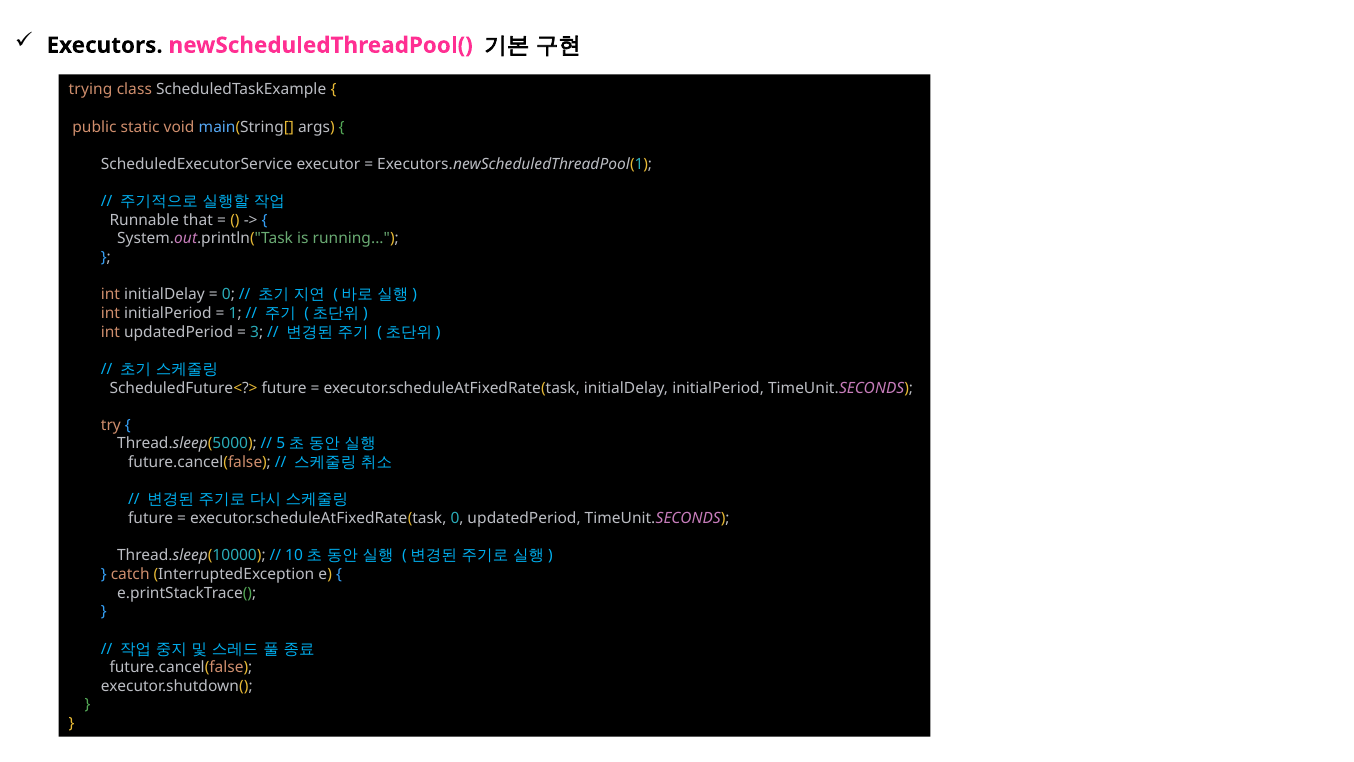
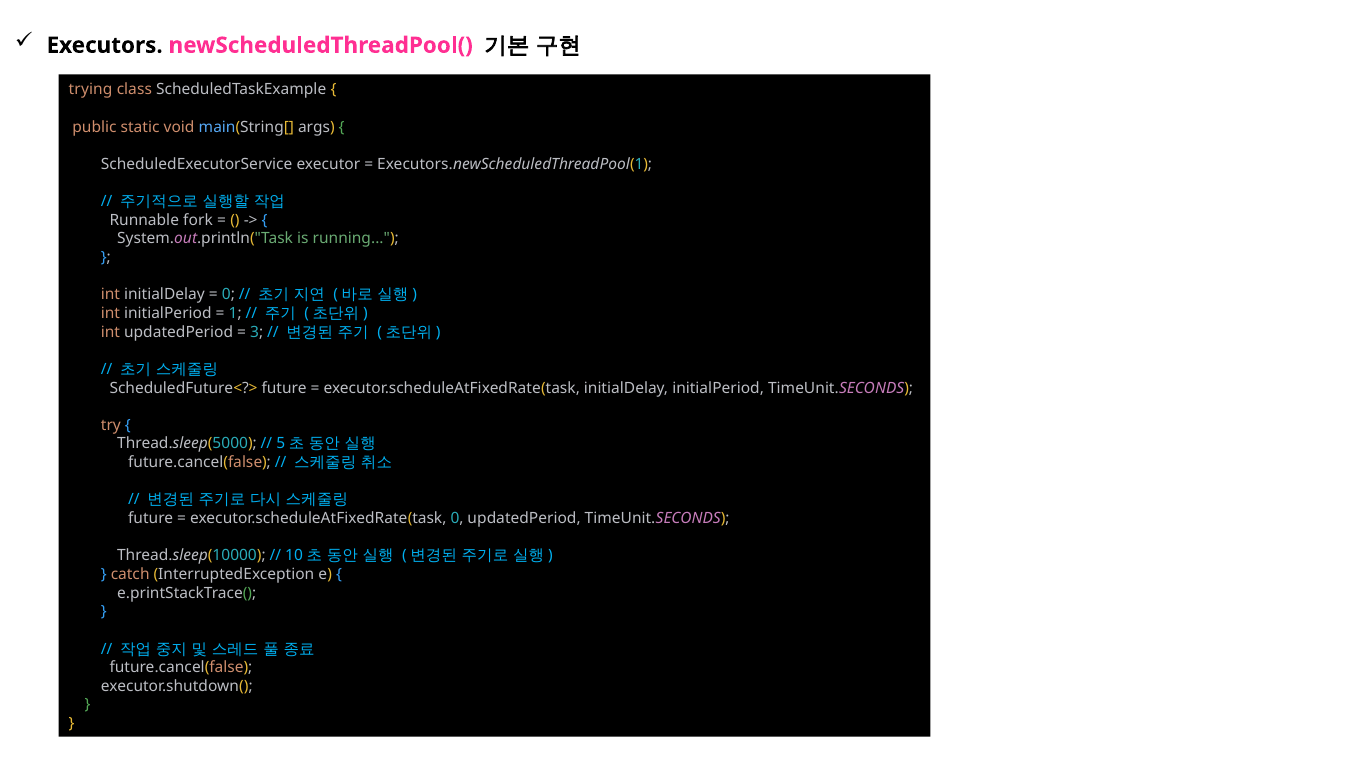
that: that -> fork (198, 220)
